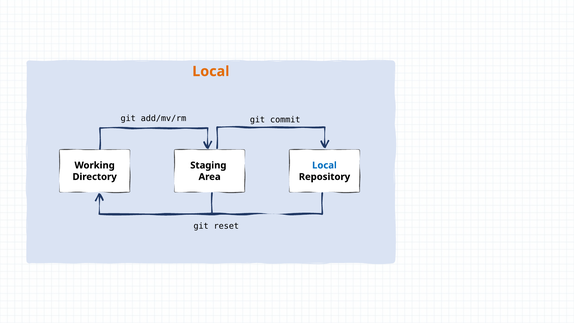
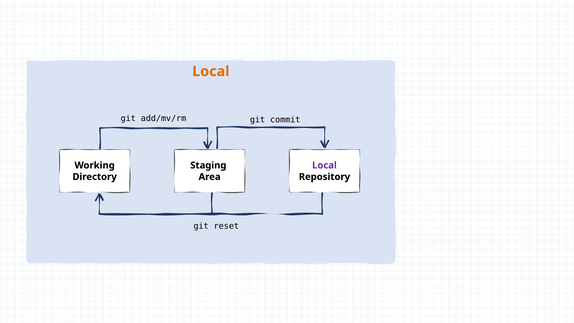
Local colour: blue -> purple (324, 165)
